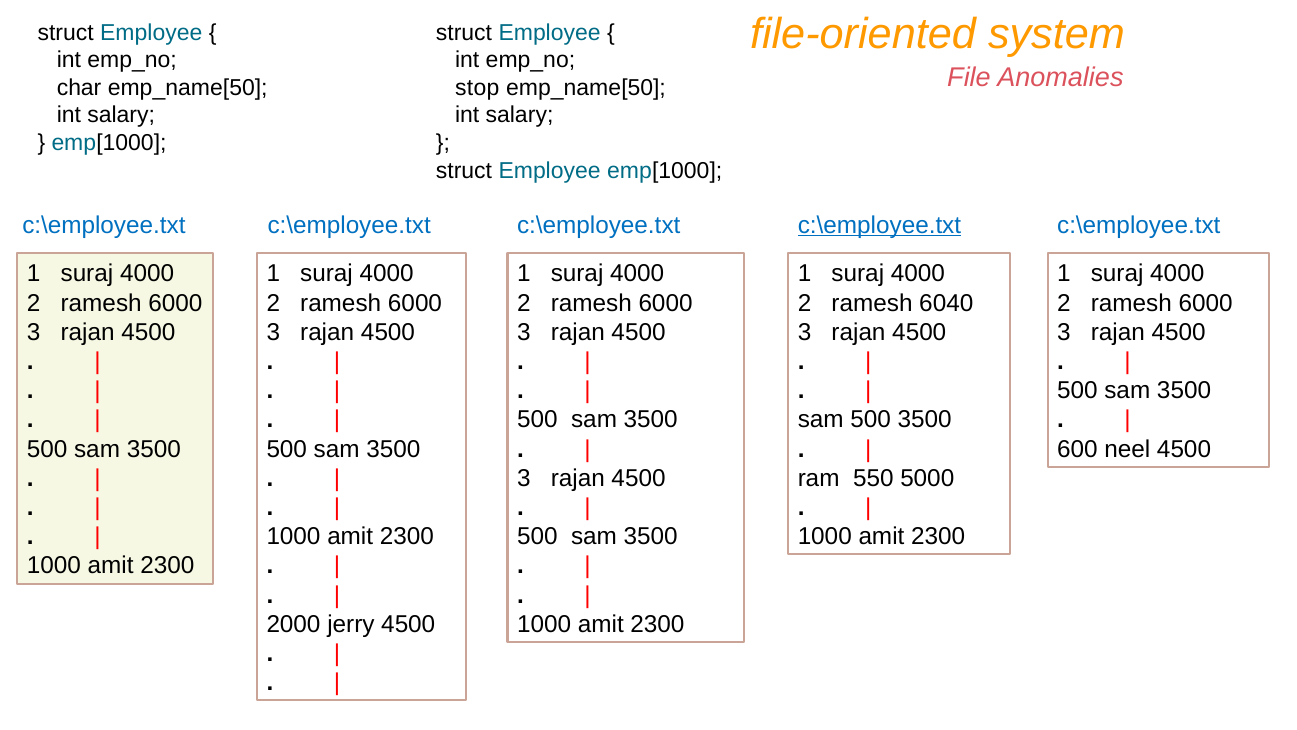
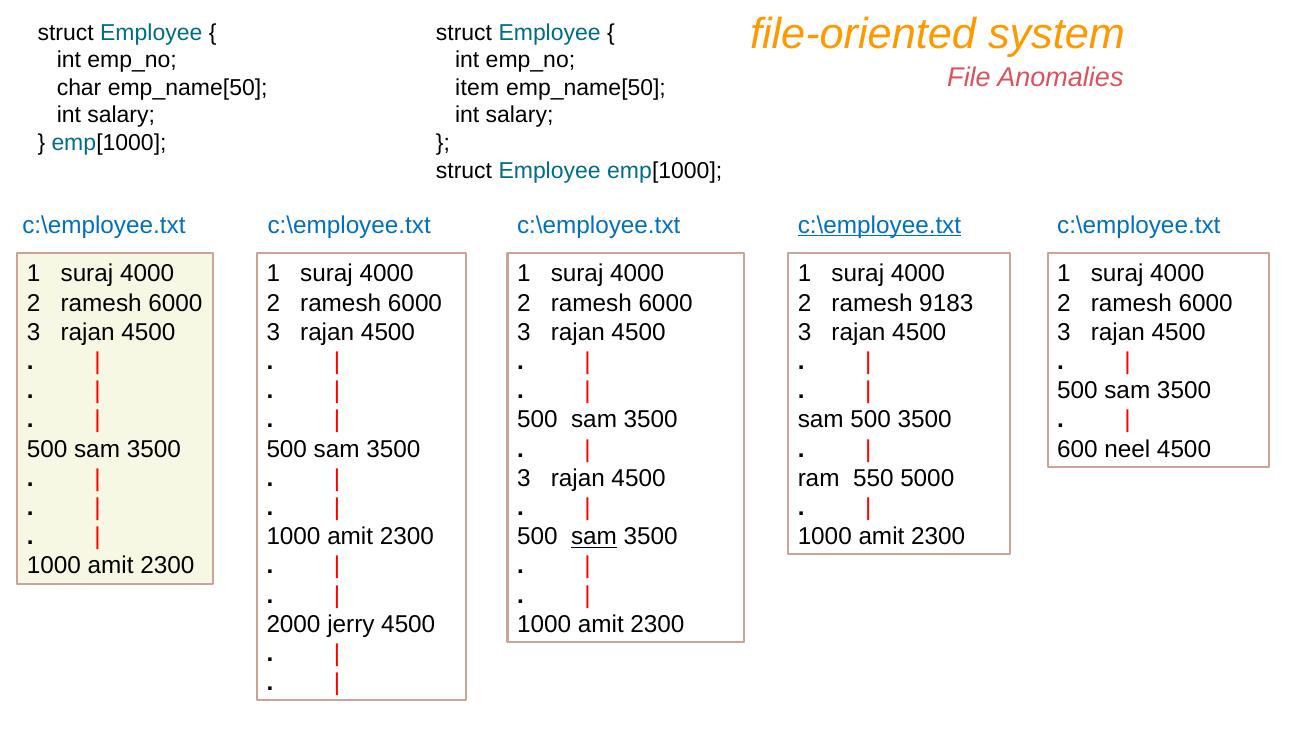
stop: stop -> item (477, 88)
6040: 6040 -> 9183 (946, 303)
sam underline: none -> present (594, 536)
